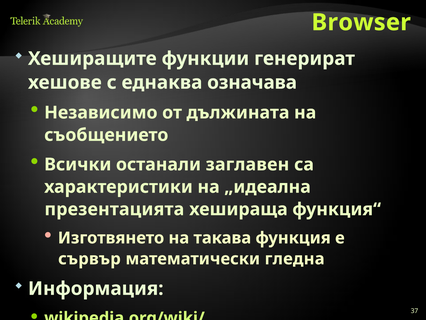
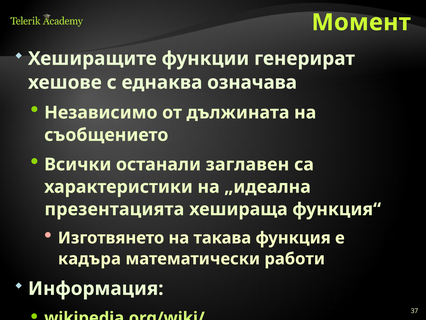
Browser: Browser -> Момент (361, 22)
сървър: сървър -> кадъра (89, 258)
гледна: гледна -> работи (295, 258)
